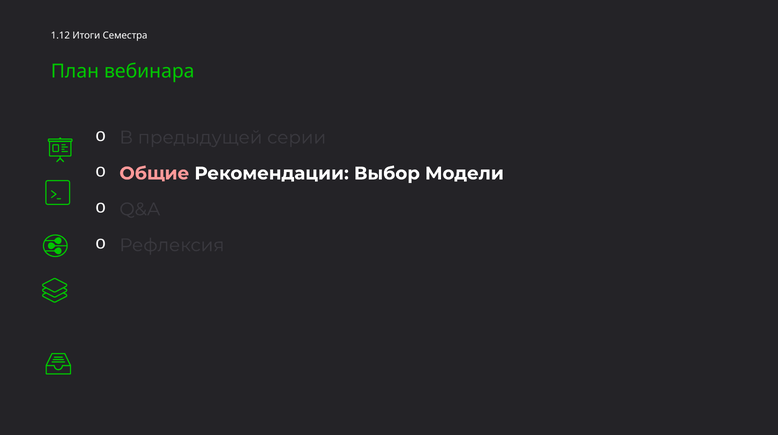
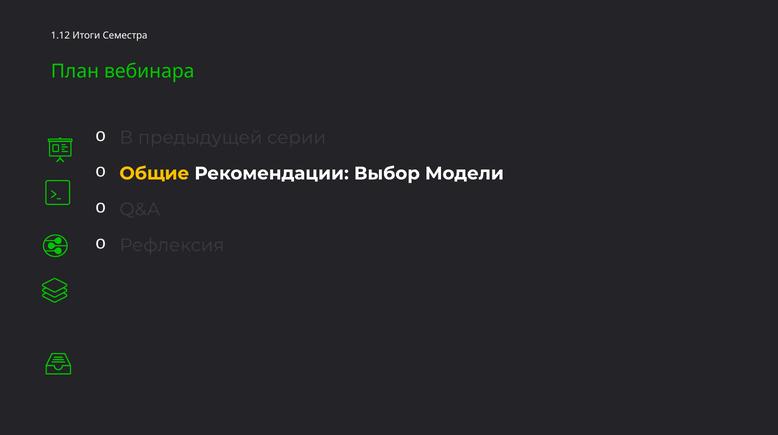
Общие colour: pink -> yellow (154, 173)
